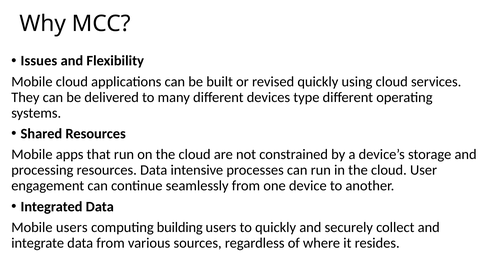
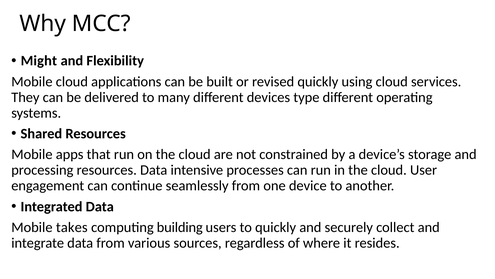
Issues: Issues -> Might (39, 61)
Mobile users: users -> takes (72, 227)
